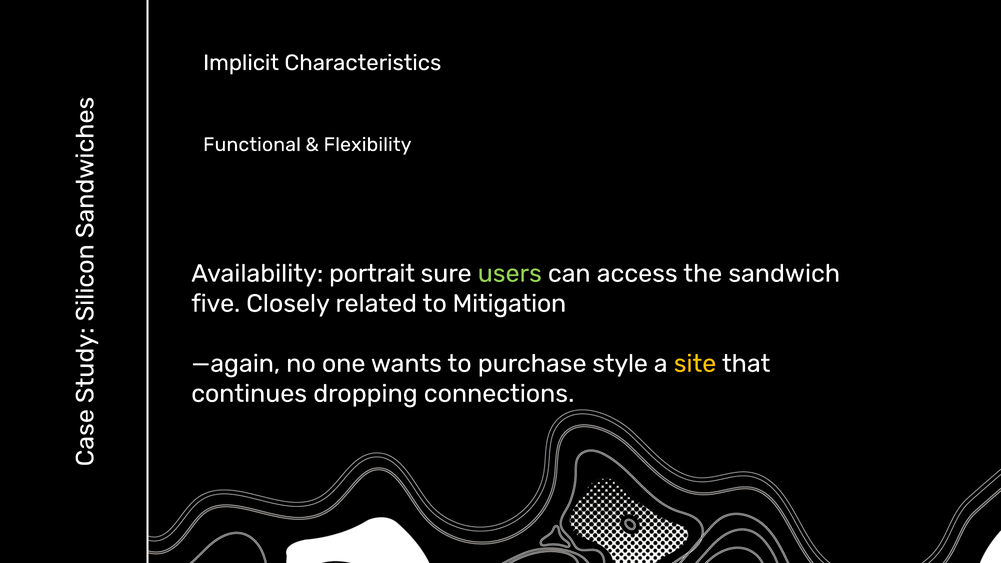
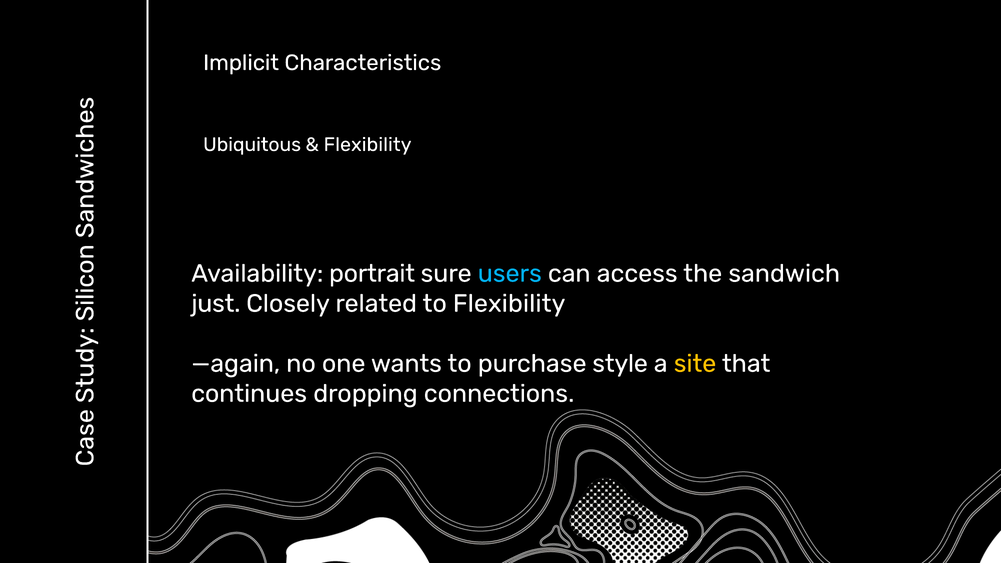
Functional: Functional -> Ubiquitous (252, 145)
users colour: light green -> light blue (510, 274)
five: five -> just (216, 304)
to Mitigation: Mitigation -> Flexibility (509, 304)
